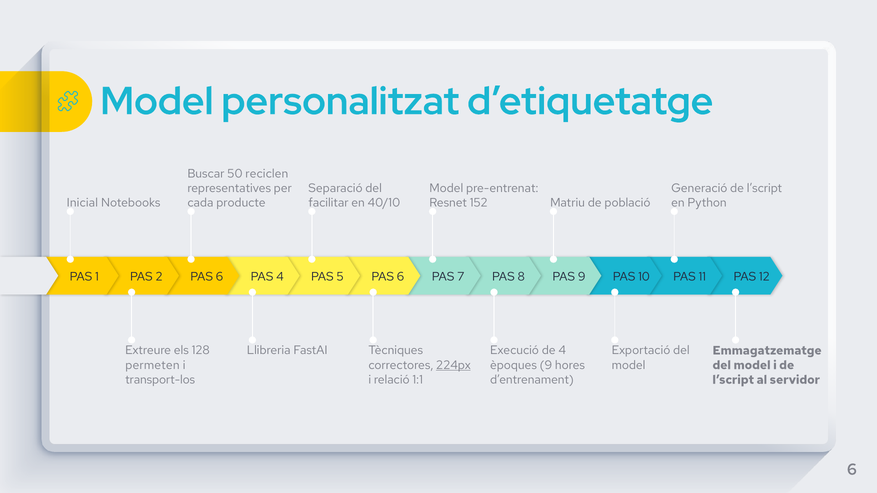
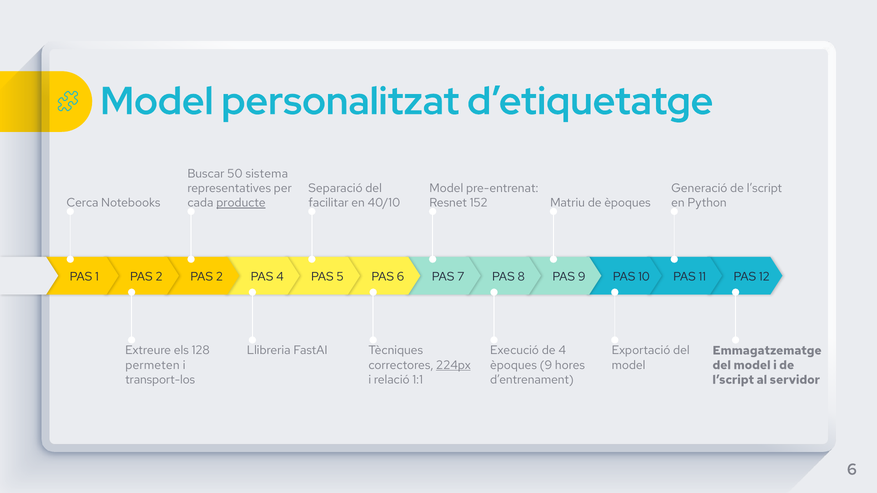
reciclen: reciclen -> sistema (267, 174)
Inicial: Inicial -> Cerca (82, 203)
producte underline: none -> present (241, 203)
de població: població -> èpoques (628, 203)
6: 6 -> 2 (219, 277)
